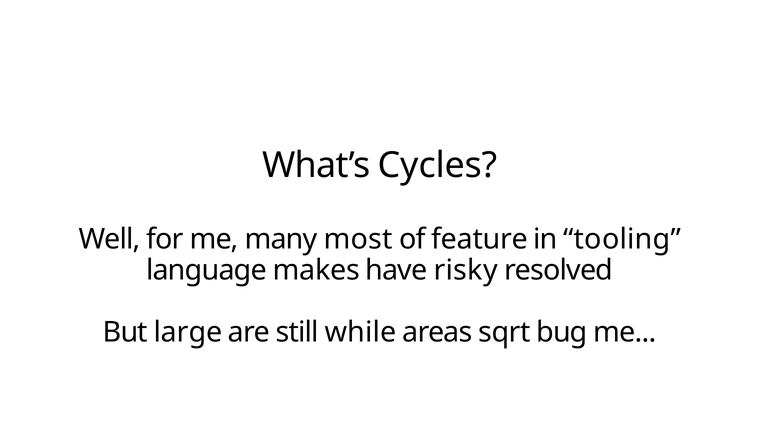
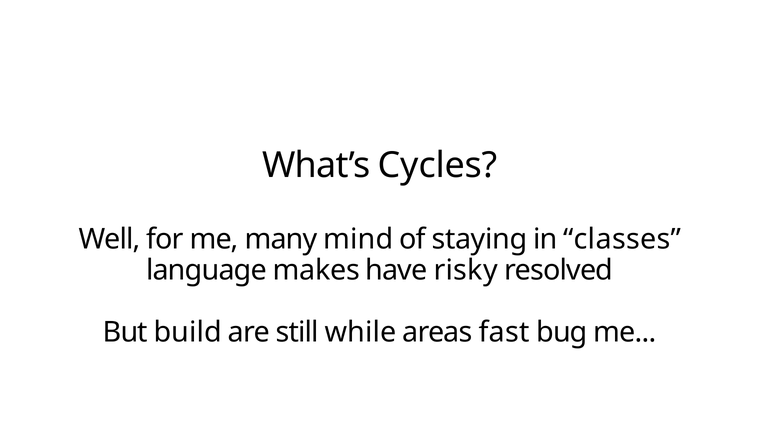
most: most -> mind (358, 239)
feature: feature -> staying (480, 239)
tooling: tooling -> classes (622, 239)
large: large -> build (188, 332)
sqrt: sqrt -> fast (504, 332)
